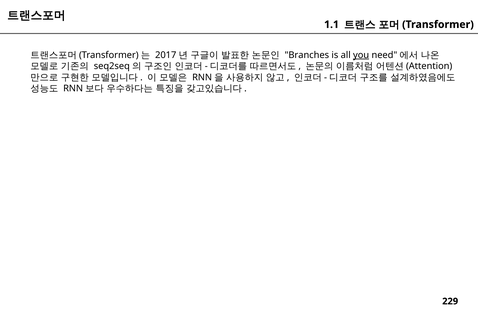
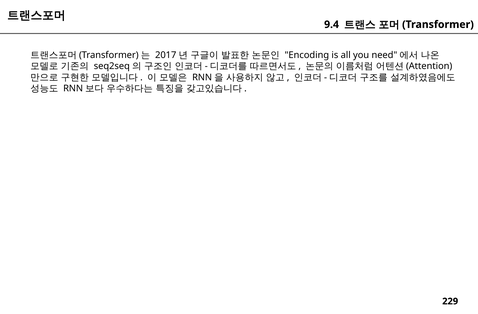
1.1: 1.1 -> 9.4 (332, 24)
Branches: Branches -> Encoding (307, 55)
you underline: present -> none (361, 55)
